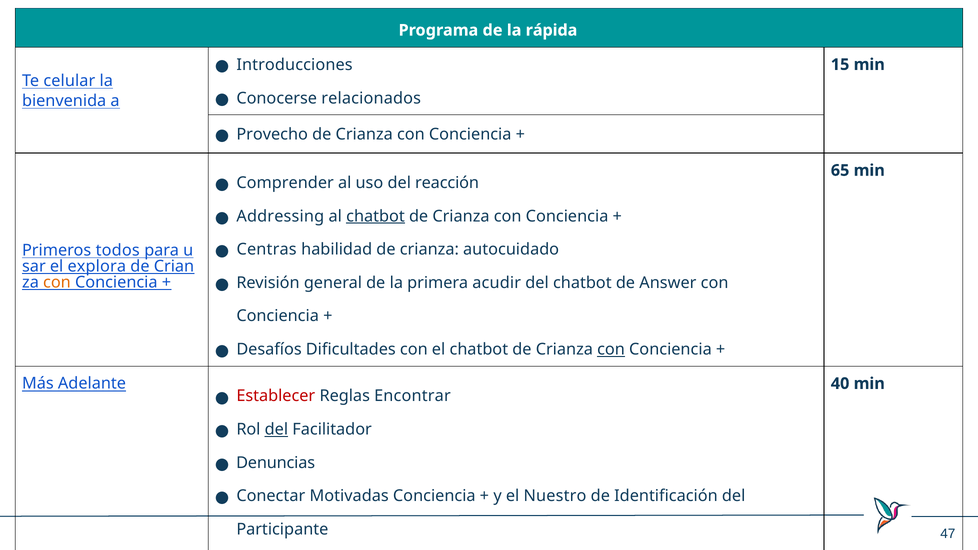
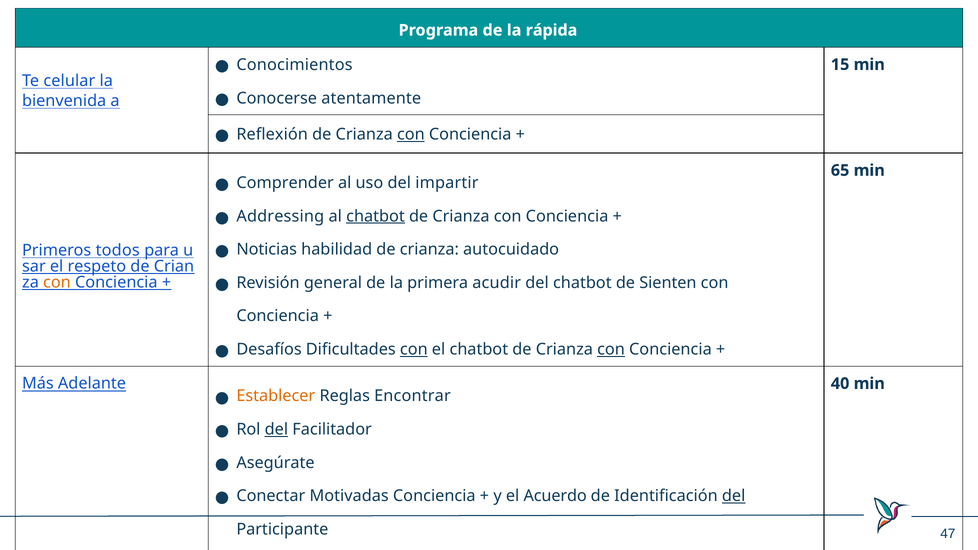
Introducciones: Introducciones -> Conocimientos (294, 65)
relacionados: relacionados -> atentamente (371, 98)
Provecho: Provecho -> Reflexión (272, 135)
con underline: none -> present (411, 135)
reacción: reacción -> impartir (447, 183)
Centras: Centras -> Noticias (267, 250)
explora: explora -> respeto (97, 266)
Answer: Answer -> Sienten (668, 283)
con underline: none -> present (414, 349)
Establecer colour: red -> orange (276, 396)
Denuncias: Denuncias -> Asegúrate (276, 463)
Nuestro: Nuestro -> Acuerdo (555, 496)
del underline: none -> present (734, 496)
